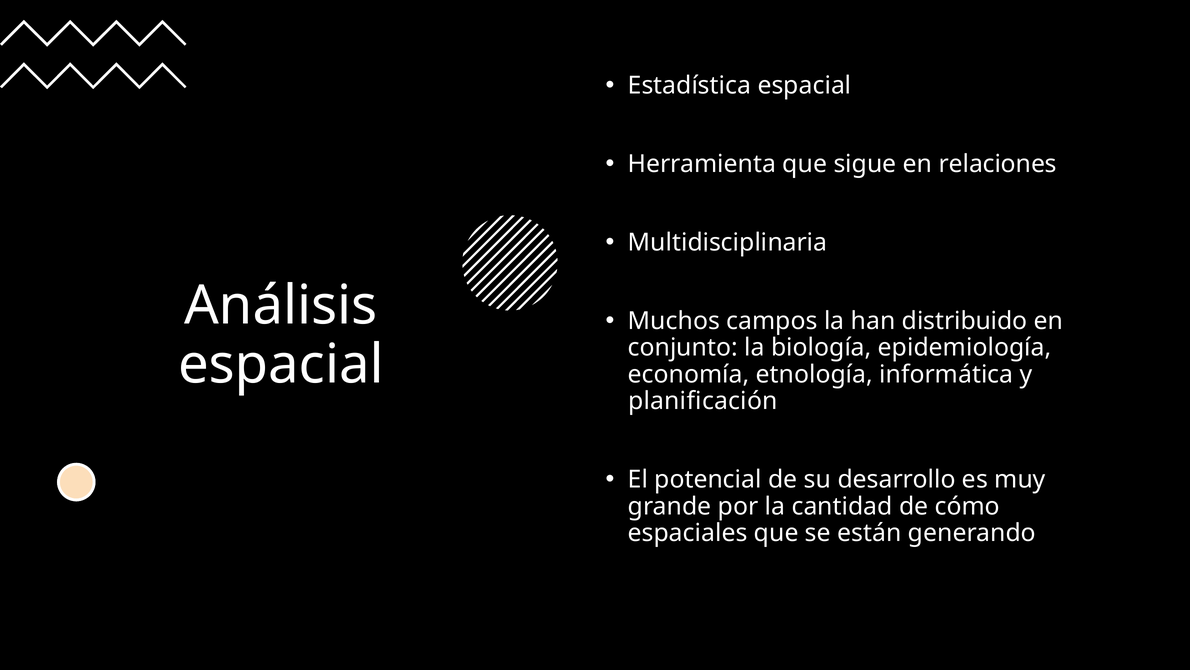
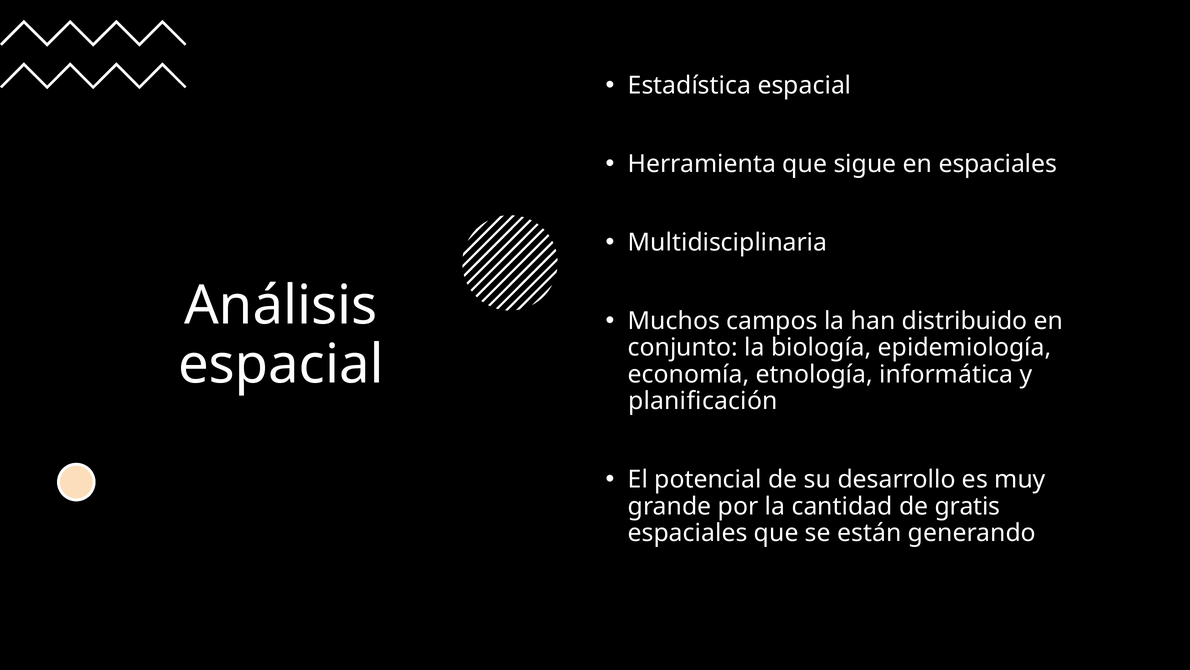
en relaciones: relaciones -> espaciales (998, 164)
cómo: cómo -> gratis (968, 506)
